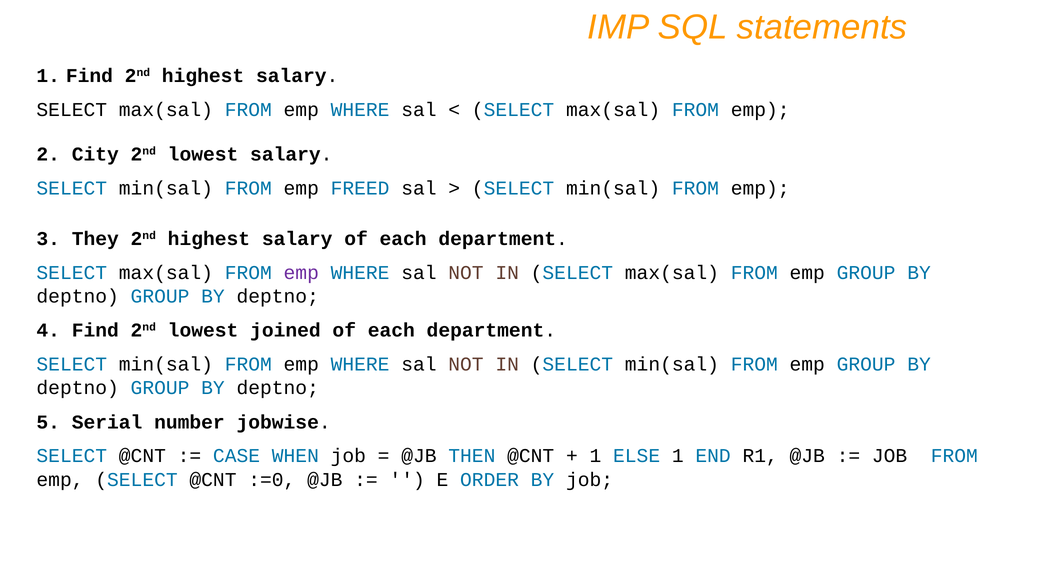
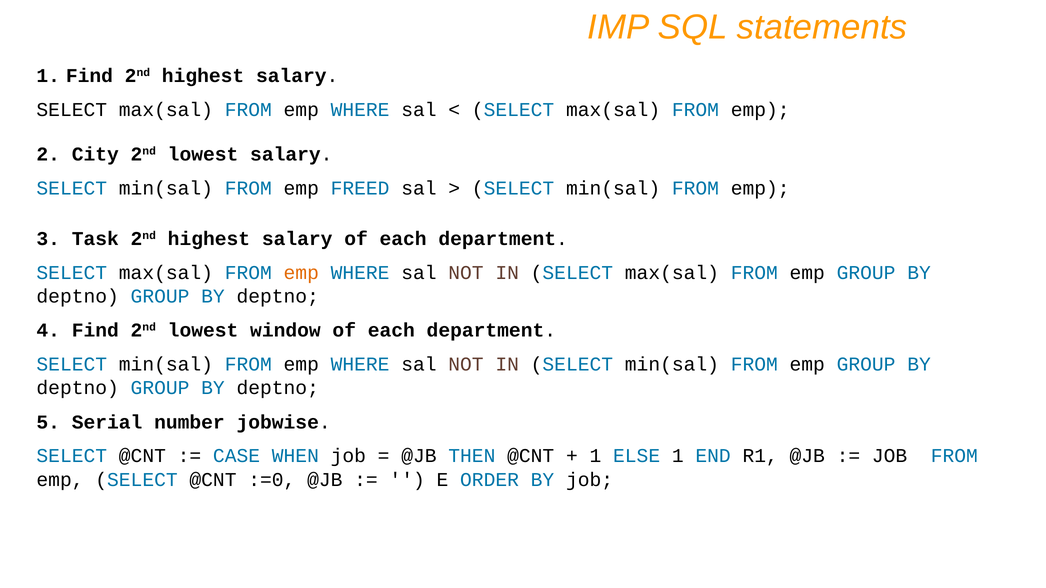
They: They -> Task (95, 239)
emp colour: purple -> orange (301, 273)
joined: joined -> window (285, 330)
